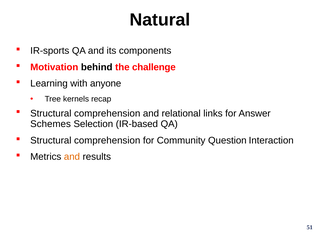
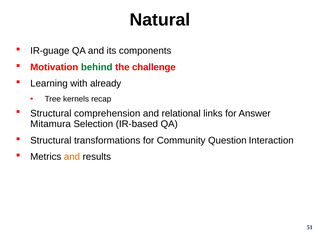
IR-sports: IR-sports -> IR-guage (50, 51)
behind colour: black -> green (97, 67)
anyone: anyone -> already (106, 84)
Schemes: Schemes -> Mitamura (51, 124)
comprehension: comprehension -> transformations (107, 141)
